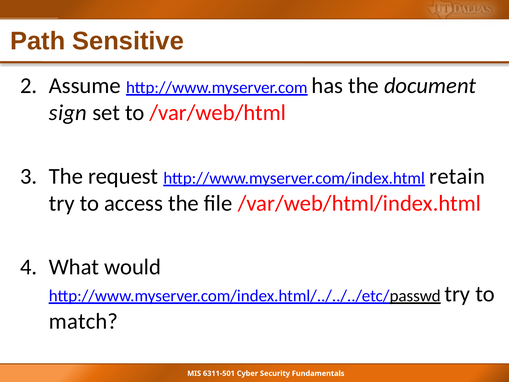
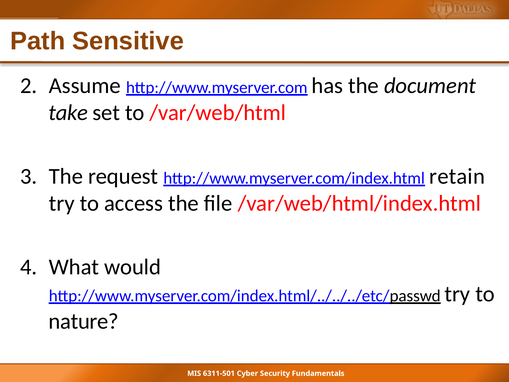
sign: sign -> take (68, 113)
match: match -> nature (84, 321)
